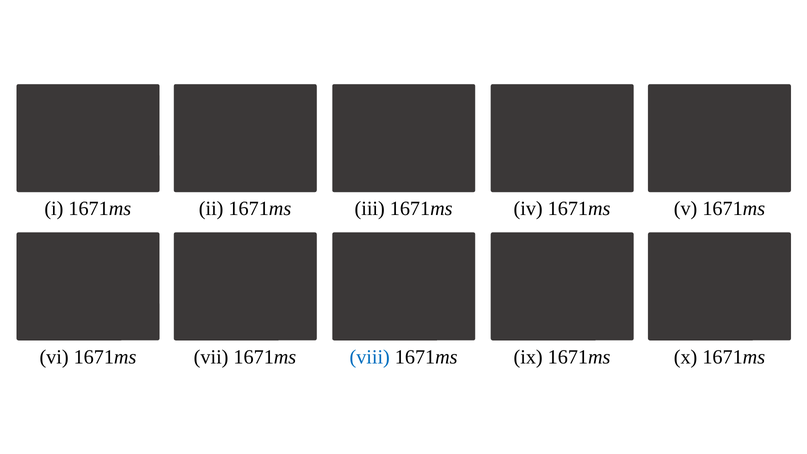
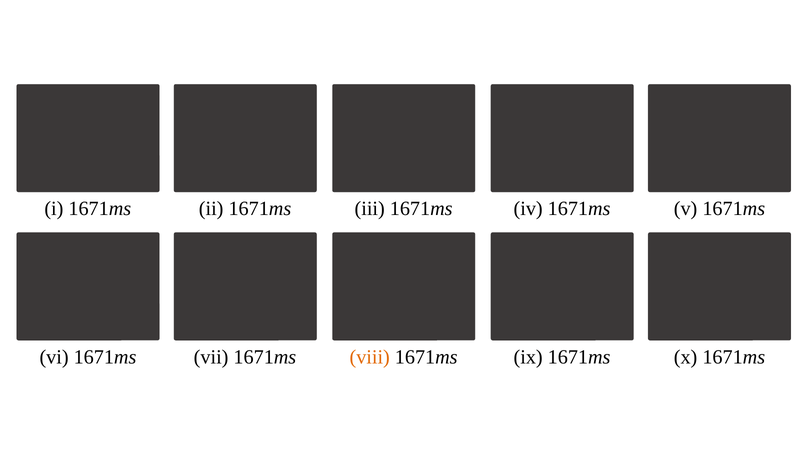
viii colour: blue -> orange (370, 357)
